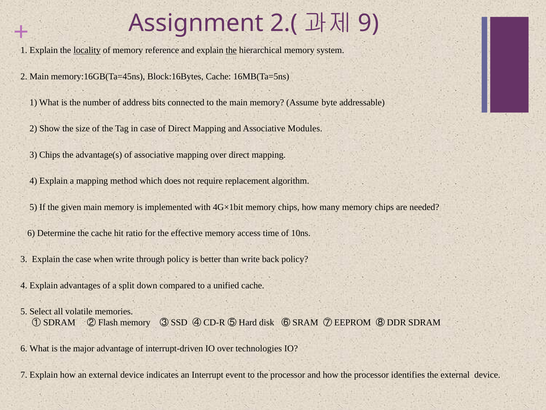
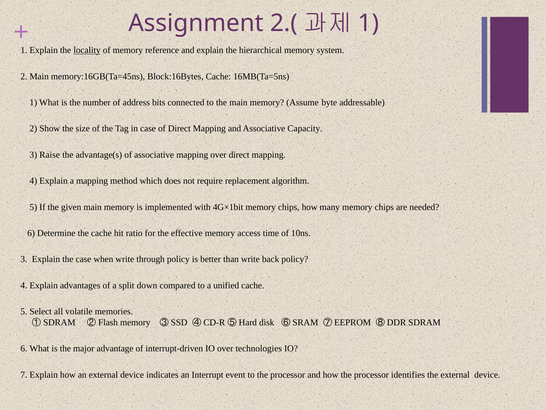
9: 9 -> 1 (369, 23)
the underline: present -> none (231, 50)
Modules: Modules -> Capacity (305, 128)
3 Chips: Chips -> Raise (50, 155)
